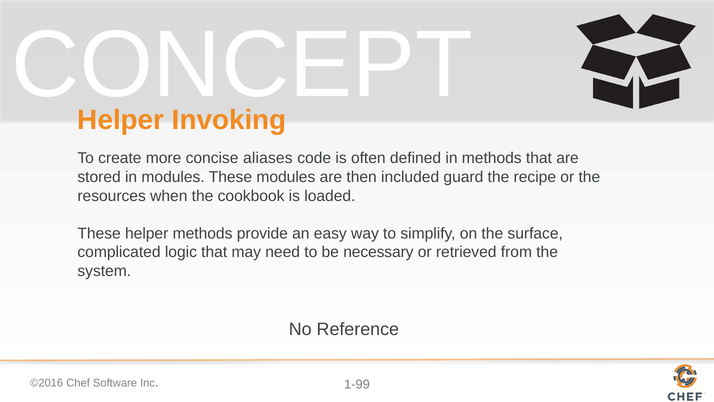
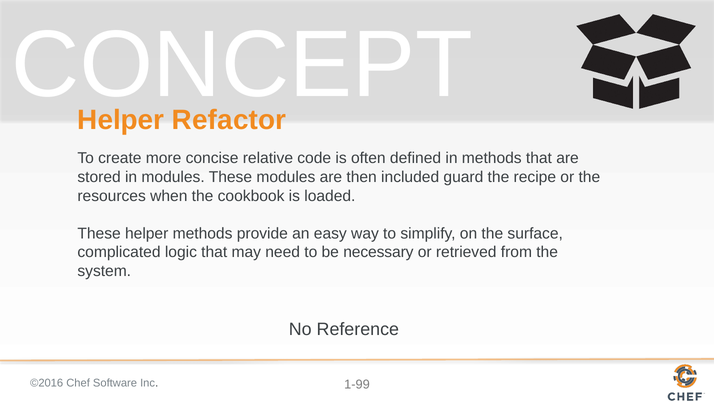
Invoking: Invoking -> Refactor (229, 120)
aliases: aliases -> relative (268, 158)
